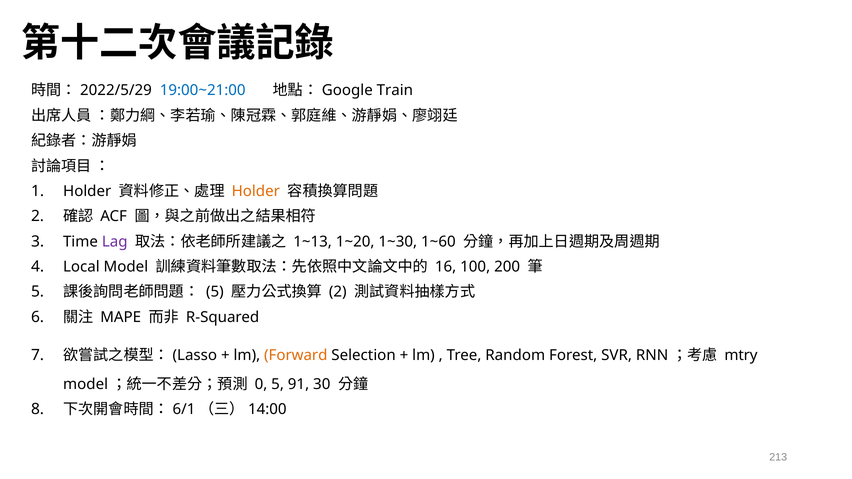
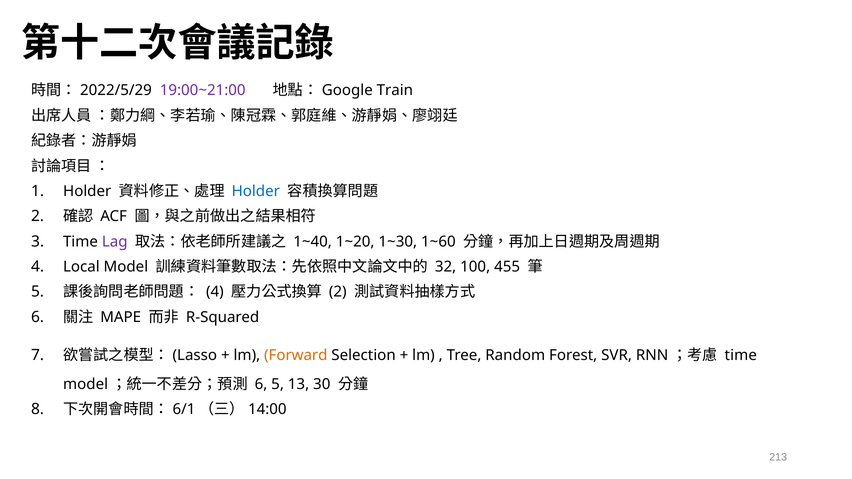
19:00~21:00 colour: blue -> purple (203, 91)
Holder colour: orange -> blue (256, 191)
1~13: 1~13 -> 1~40 (313, 242)
16: 16 -> 32 (446, 267)
200: 200 -> 455 (507, 267)
5: 5 -> 4 (215, 292)
mtry: mtry -> time (741, 355)
0: 0 -> 6 (261, 384)
91: 91 -> 13 (299, 384)
